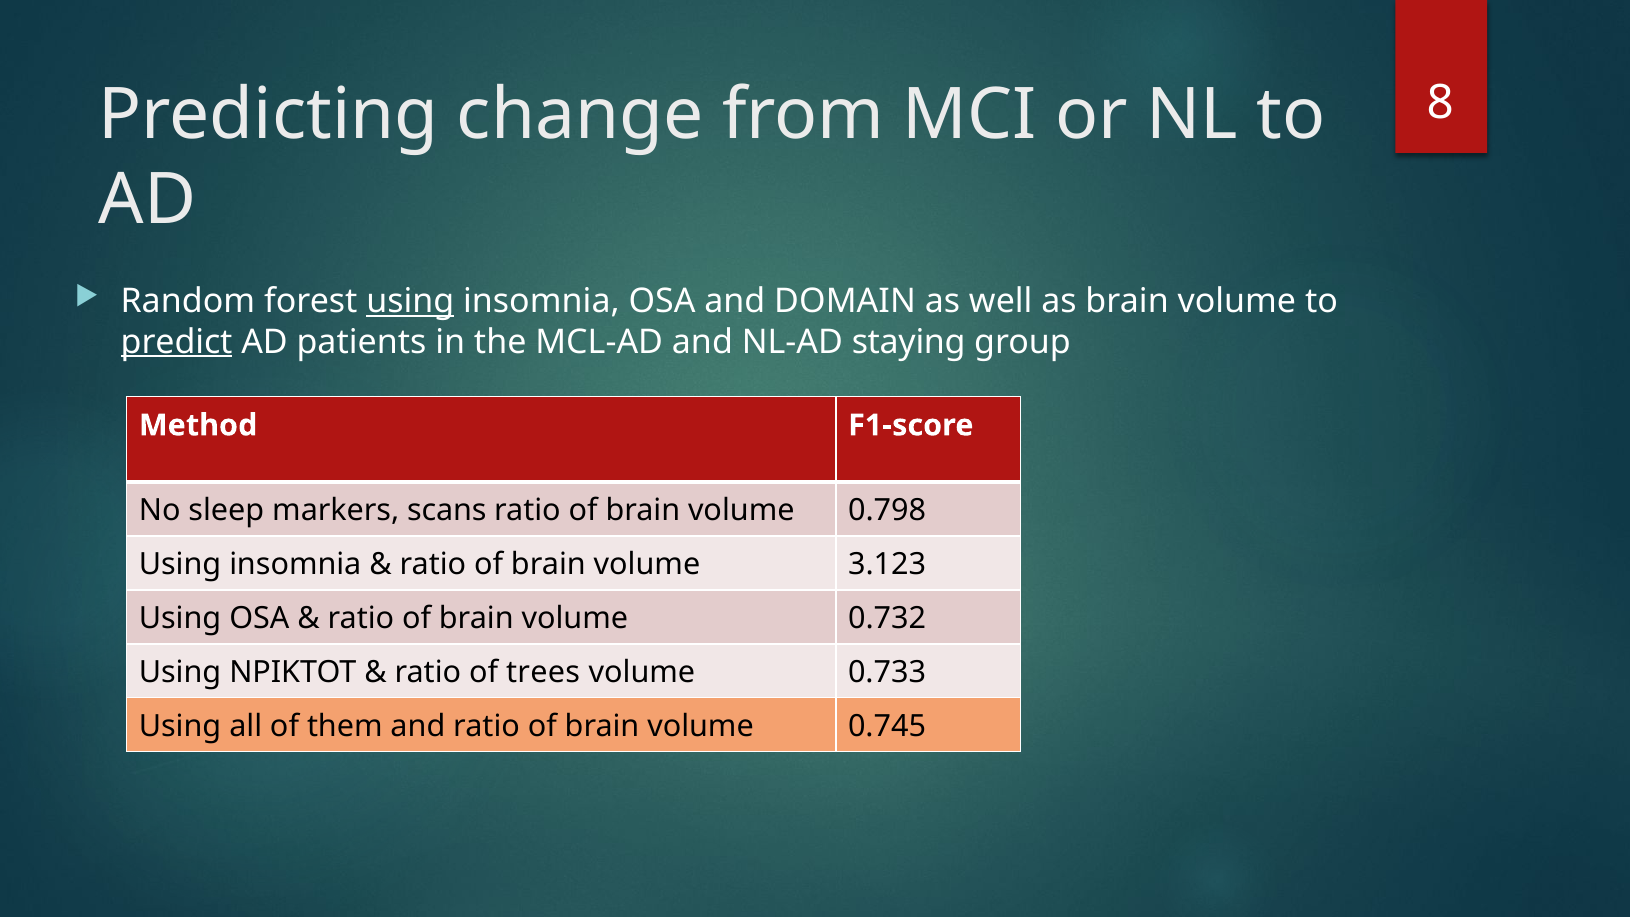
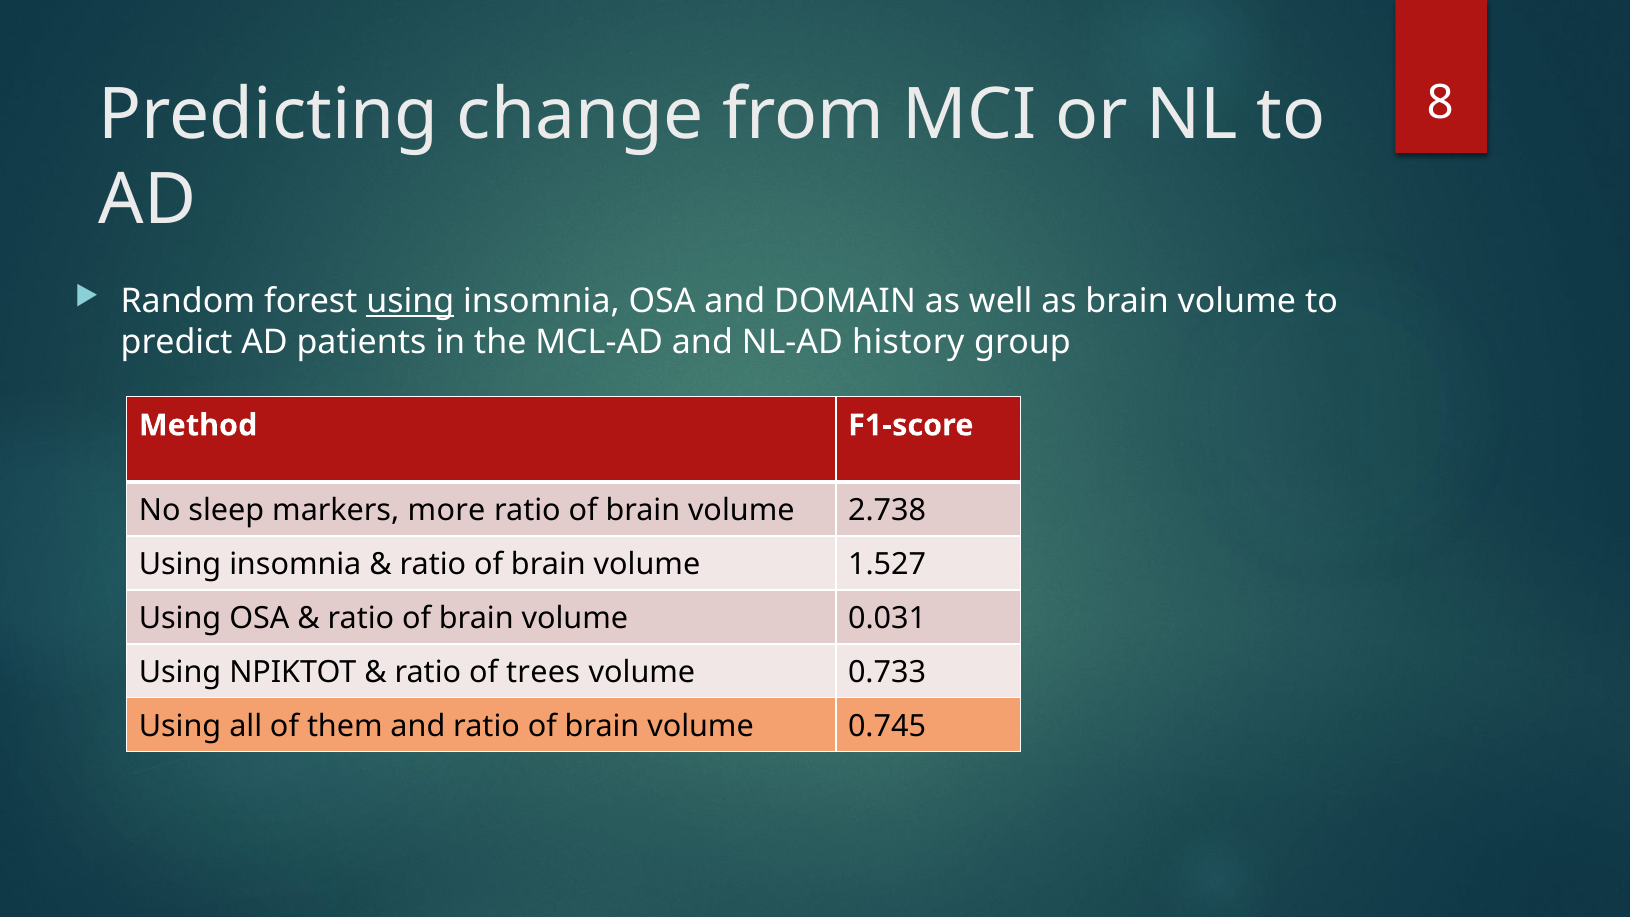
predict underline: present -> none (177, 342)
staying: staying -> history (908, 342)
scans: scans -> more (447, 511)
0.798: 0.798 -> 2.738 (887, 511)
3.123: 3.123 -> 1.527 (887, 565)
0.732: 0.732 -> 0.031 (887, 618)
